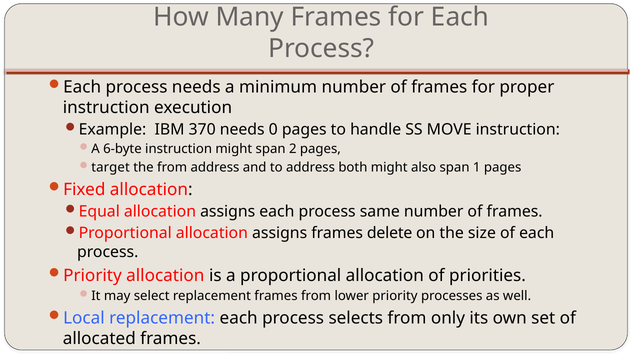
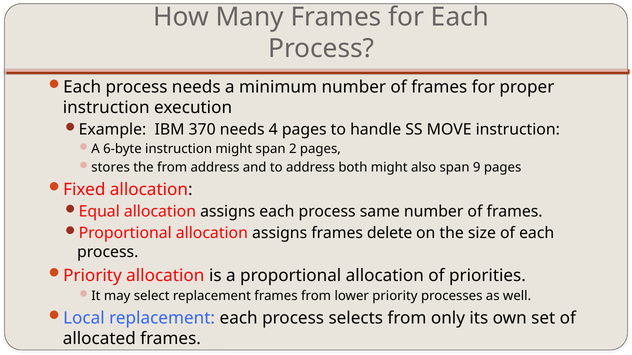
0: 0 -> 4 (273, 130)
target: target -> stores (111, 168)
1: 1 -> 9 (477, 168)
